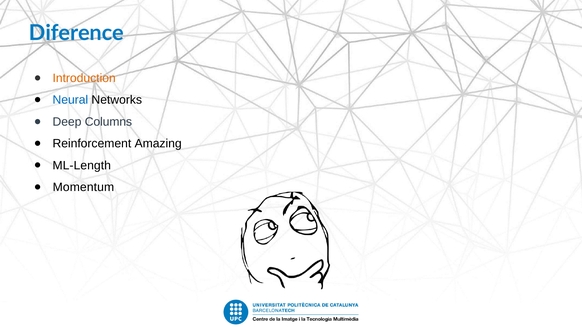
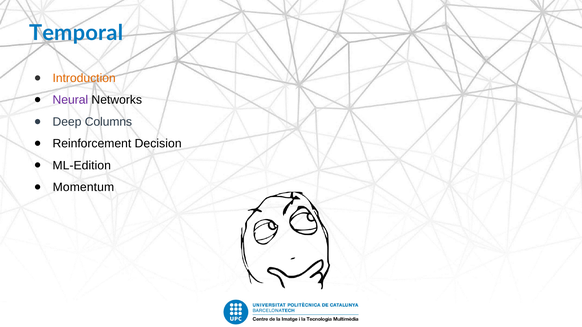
Diference: Diference -> Temporal (76, 33)
Neural colour: blue -> purple (70, 100)
Amazing: Amazing -> Decision (158, 144)
ML-Length: ML-Length -> ML-Edition (82, 166)
